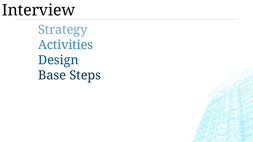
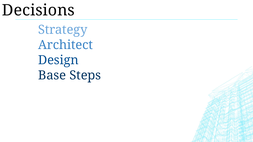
Interview: Interview -> Decisions (38, 10)
Activities: Activities -> Architect (65, 45)
